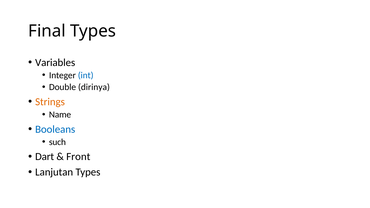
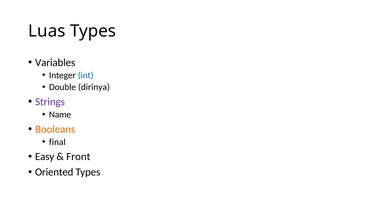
Final: Final -> Luas (47, 31)
Strings colour: orange -> purple (50, 102)
Booleans colour: blue -> orange (55, 129)
such: such -> final (57, 142)
Dart: Dart -> Easy (45, 157)
Lanjutan: Lanjutan -> Oriented (54, 172)
